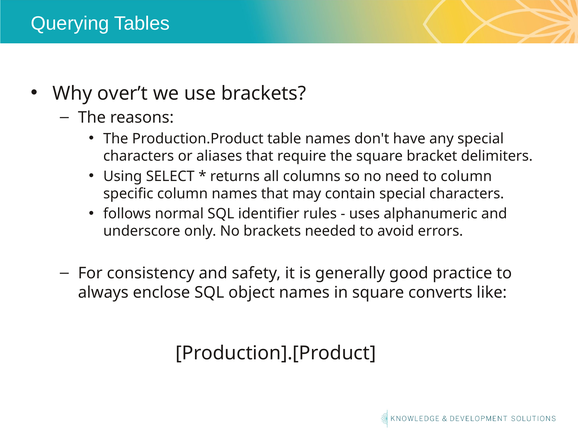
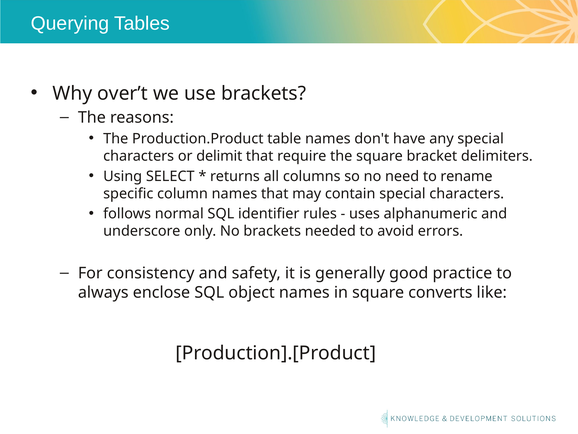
aliases: aliases -> delimit (219, 156)
to column: column -> rename (466, 176)
